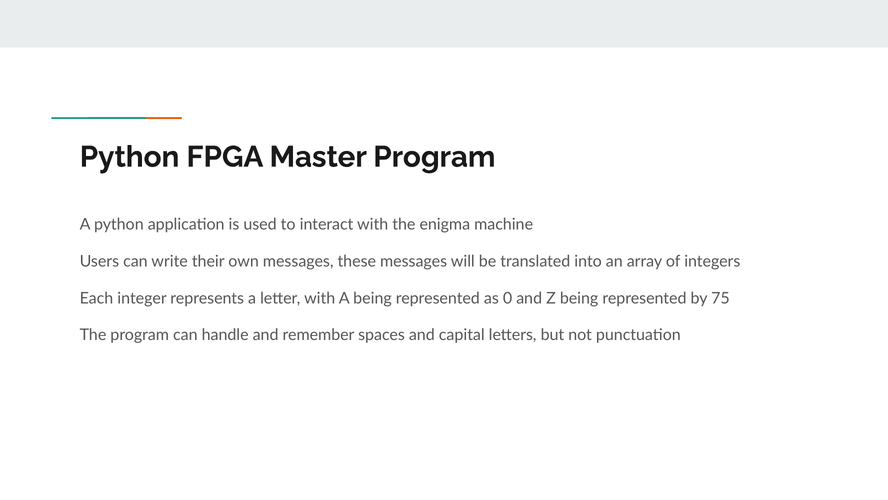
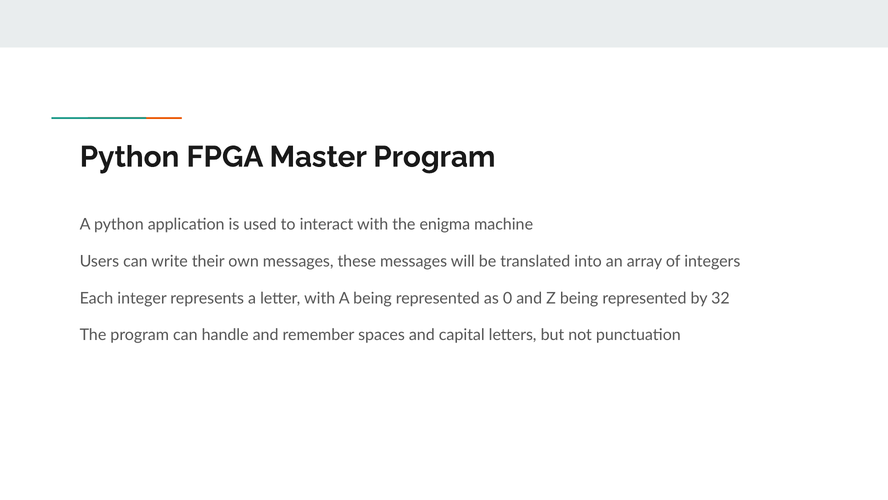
75: 75 -> 32 (720, 298)
